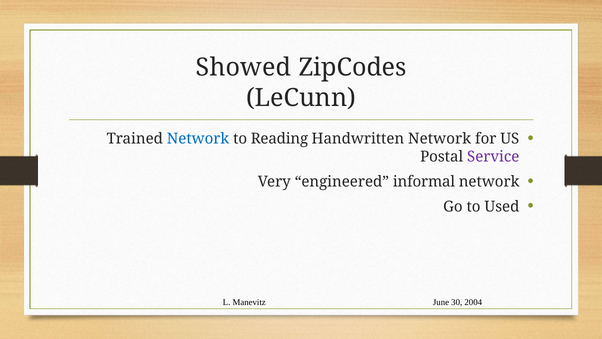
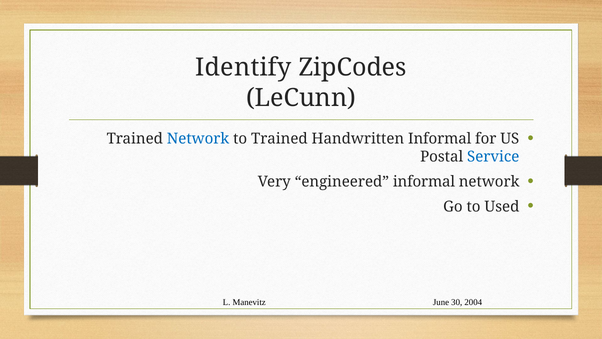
Showed: Showed -> Identify (243, 68)
to Reading: Reading -> Trained (279, 139)
Handwritten Network: Network -> Informal (440, 139)
Service colour: purple -> blue (493, 157)
